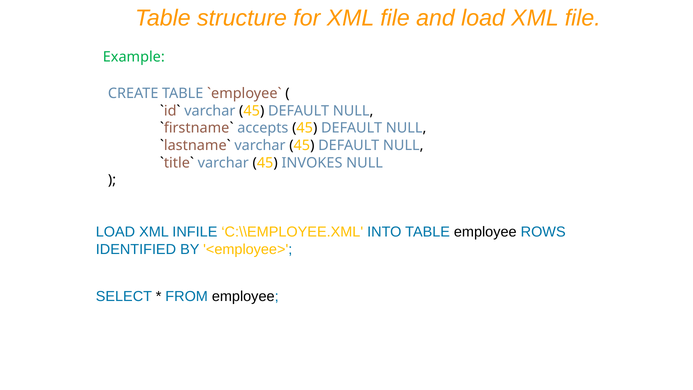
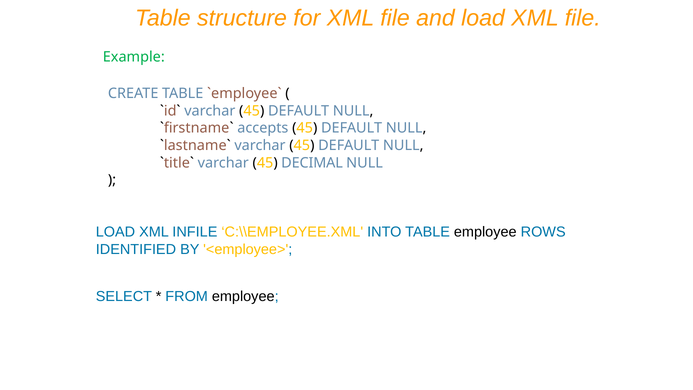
INVOKES: INVOKES -> DECIMAL (312, 163)
